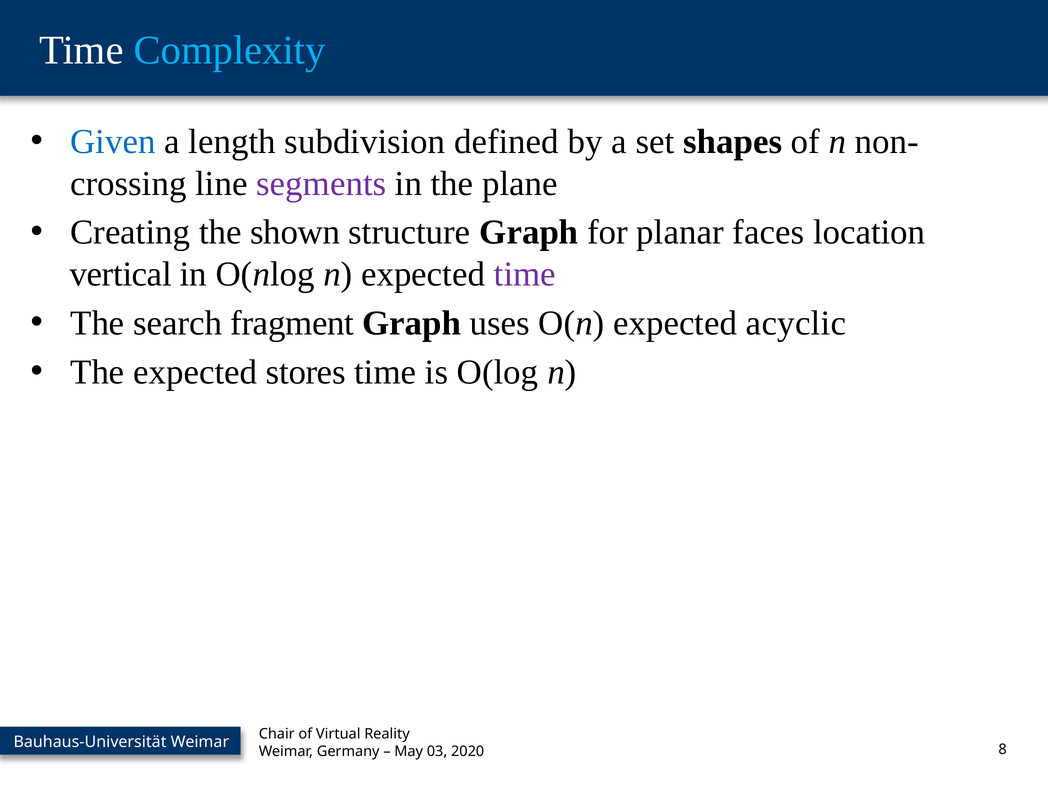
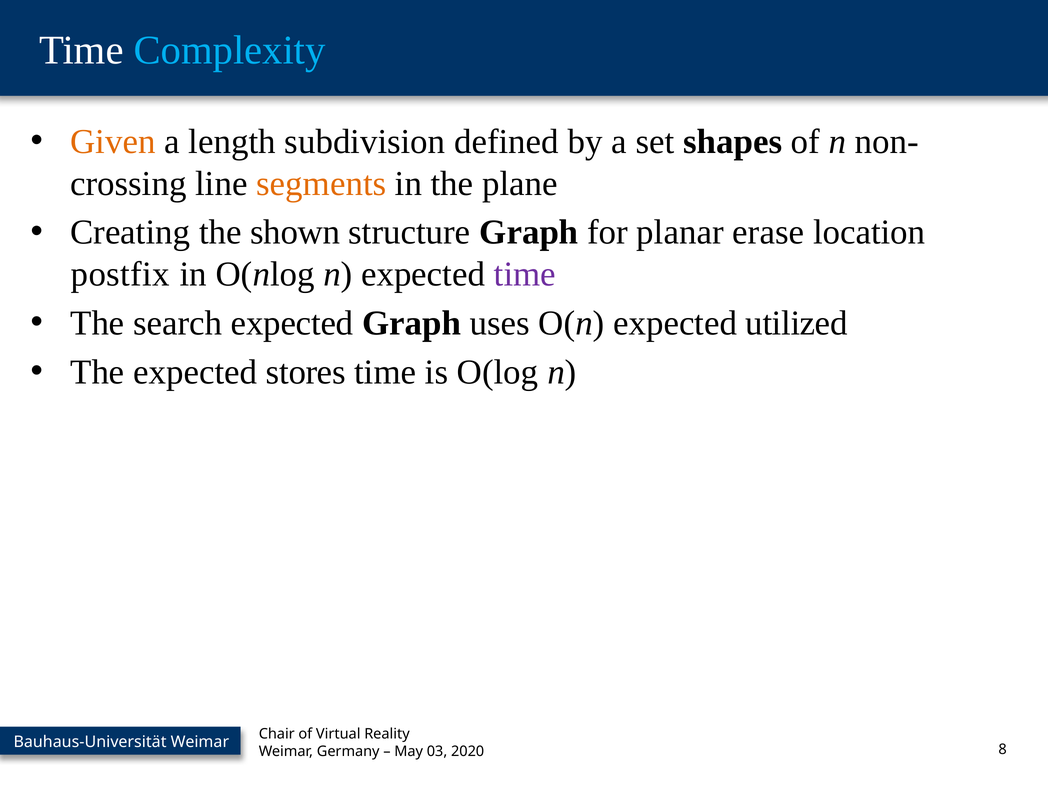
Given colour: blue -> orange (113, 142)
segments colour: purple -> orange (321, 184)
faces: faces -> erase (768, 232)
vertical: vertical -> postfix (120, 274)
search fragment: fragment -> expected (292, 323)
acyclic: acyclic -> utilized (796, 323)
